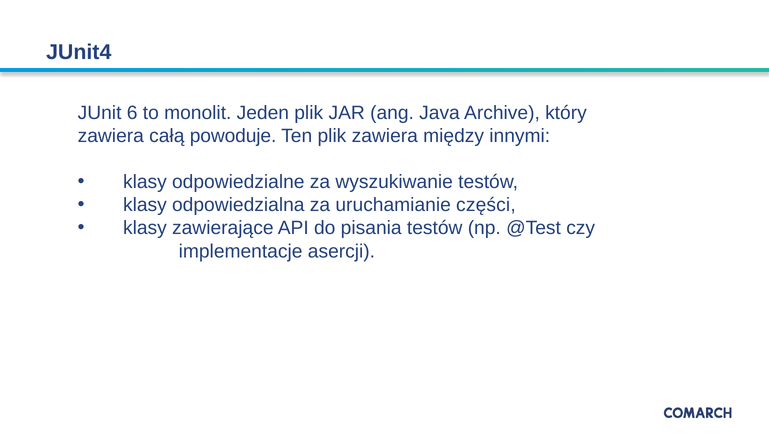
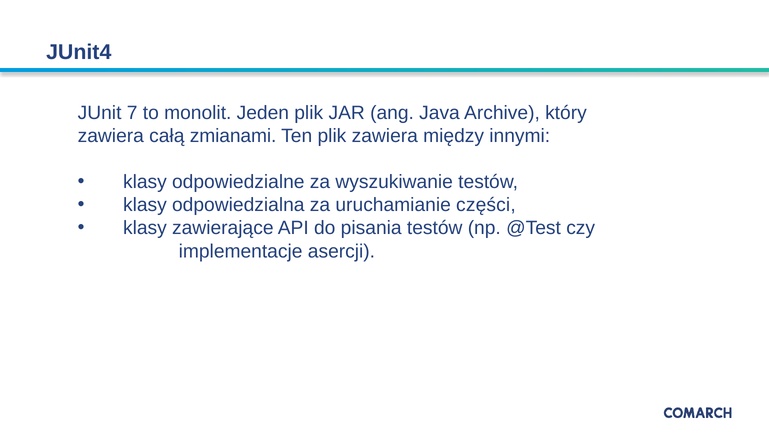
6: 6 -> 7 (132, 113)
powoduje: powoduje -> zmianami (233, 136)
